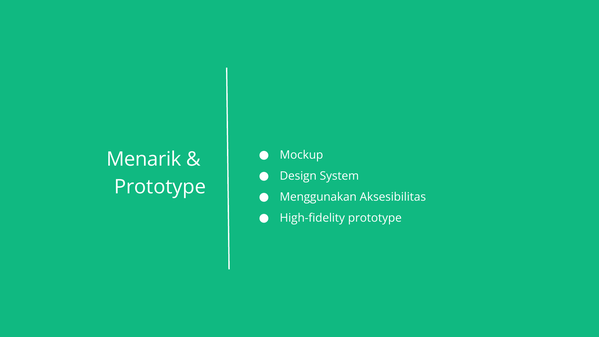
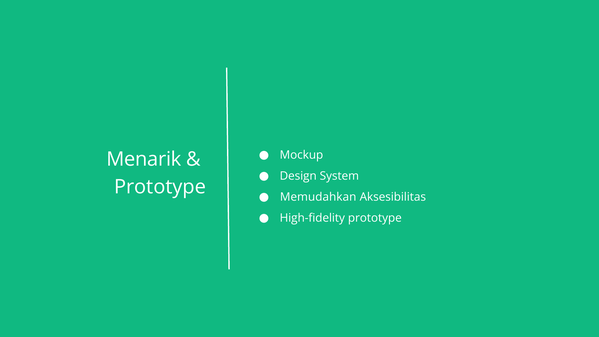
Menggunakan: Menggunakan -> Memudahkan (318, 197)
